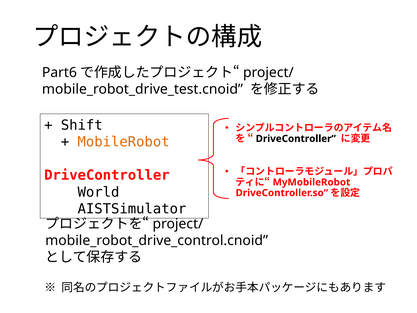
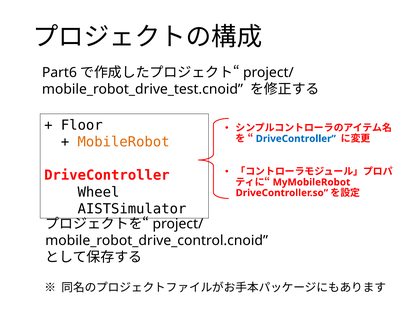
Shift: Shift -> Floor (82, 125)
DriveController colour: black -> blue (296, 139)
World: World -> Wheel (99, 192)
